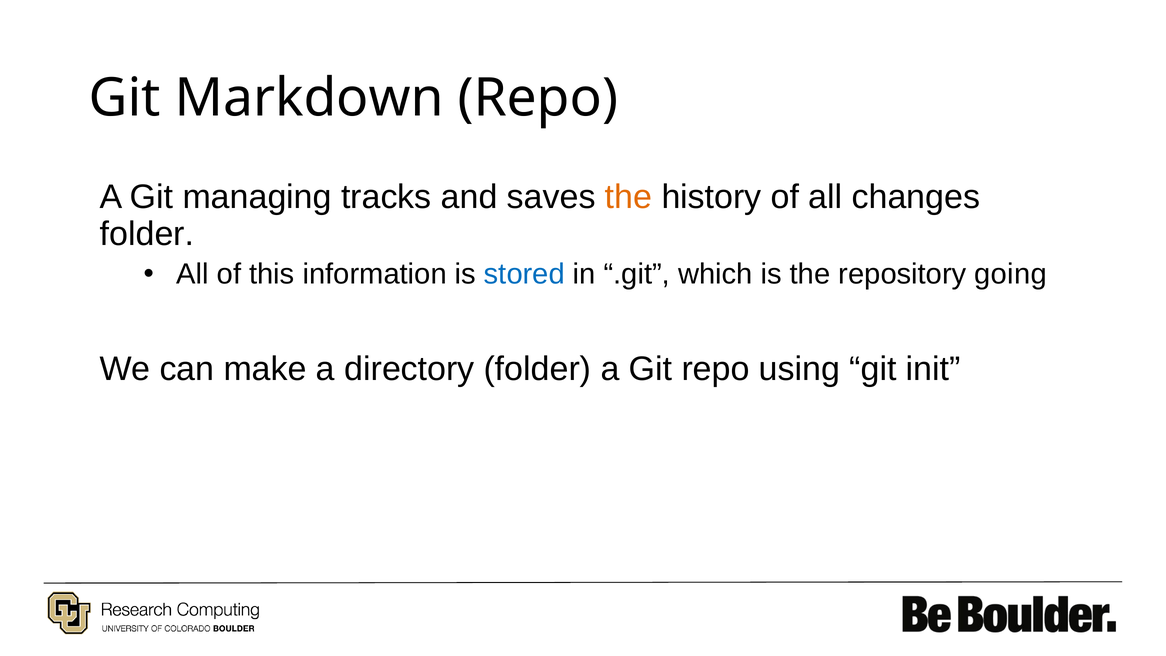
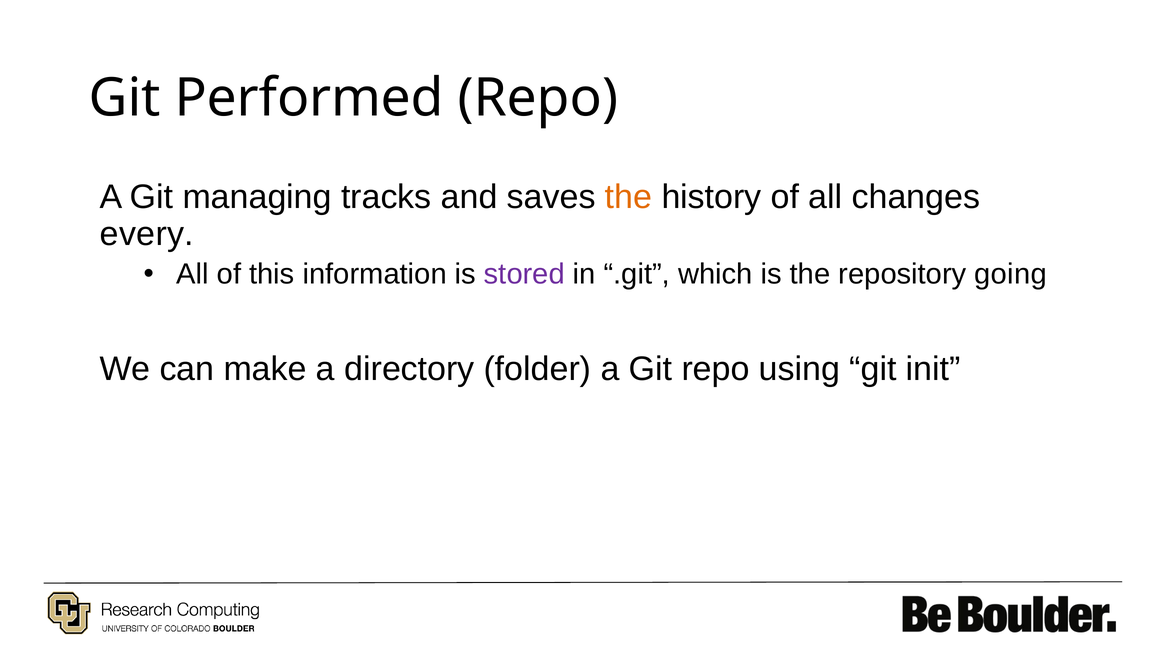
Markdown: Markdown -> Performed (309, 98)
folder: folder -> every (147, 234)
stored colour: blue -> purple (524, 274)
